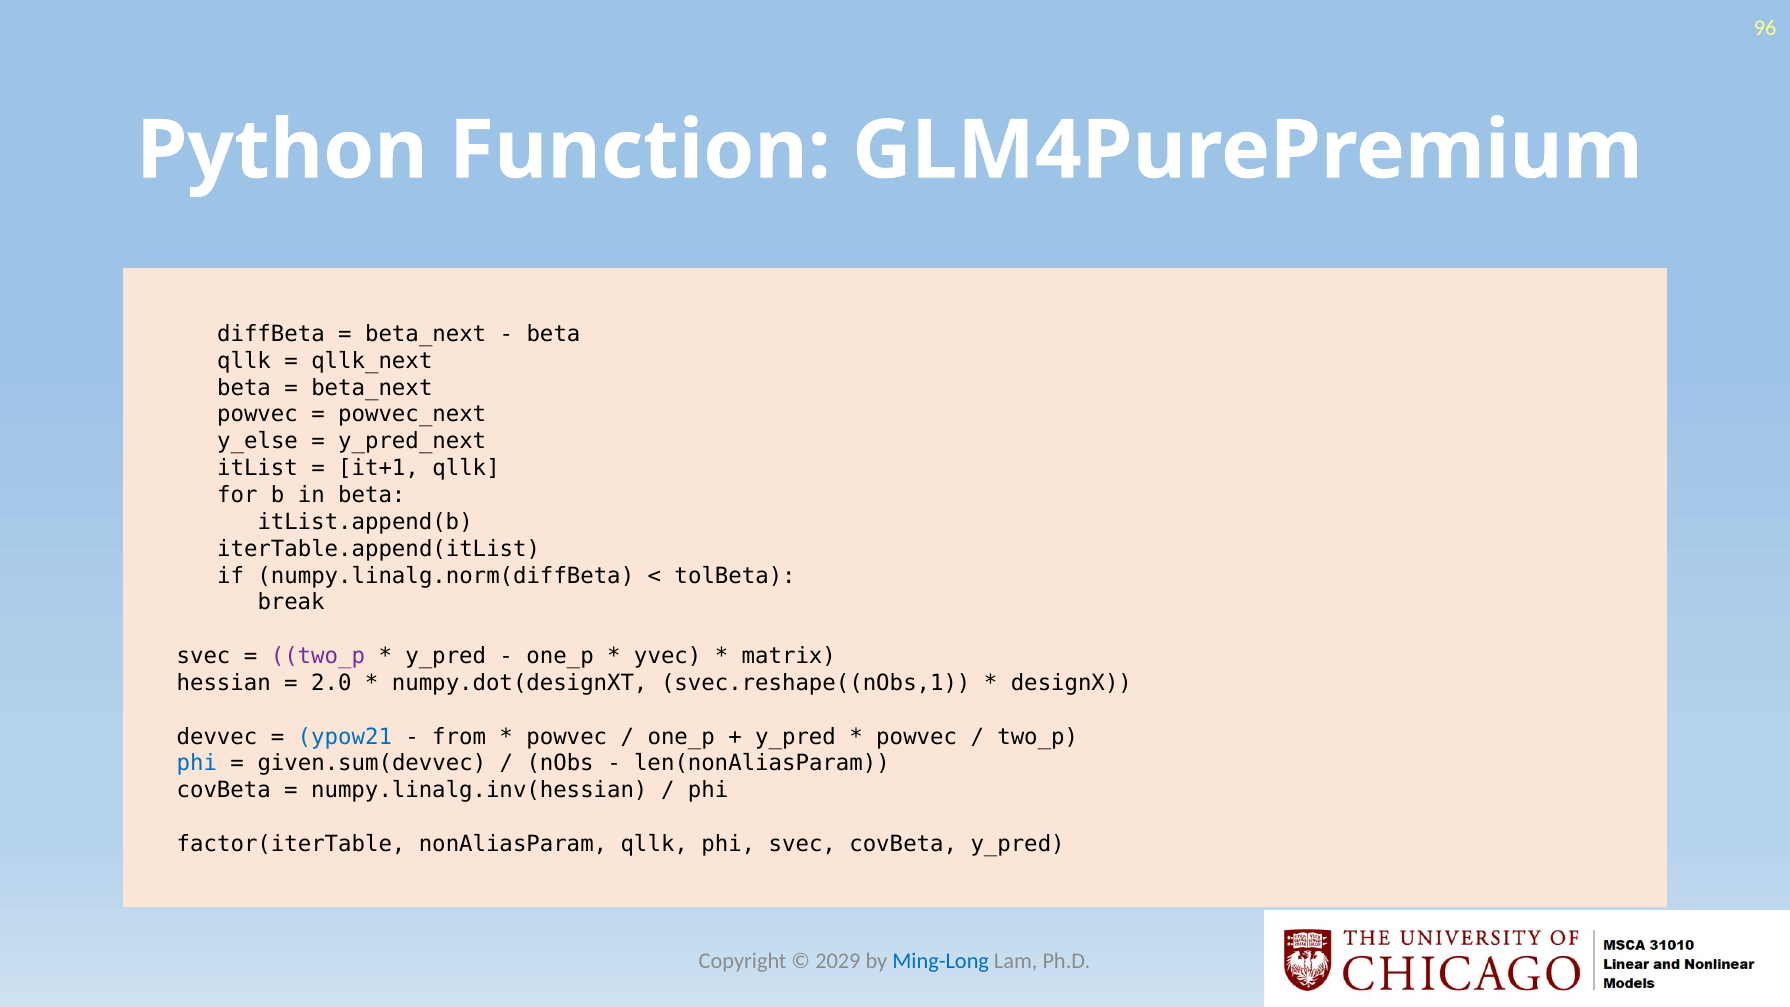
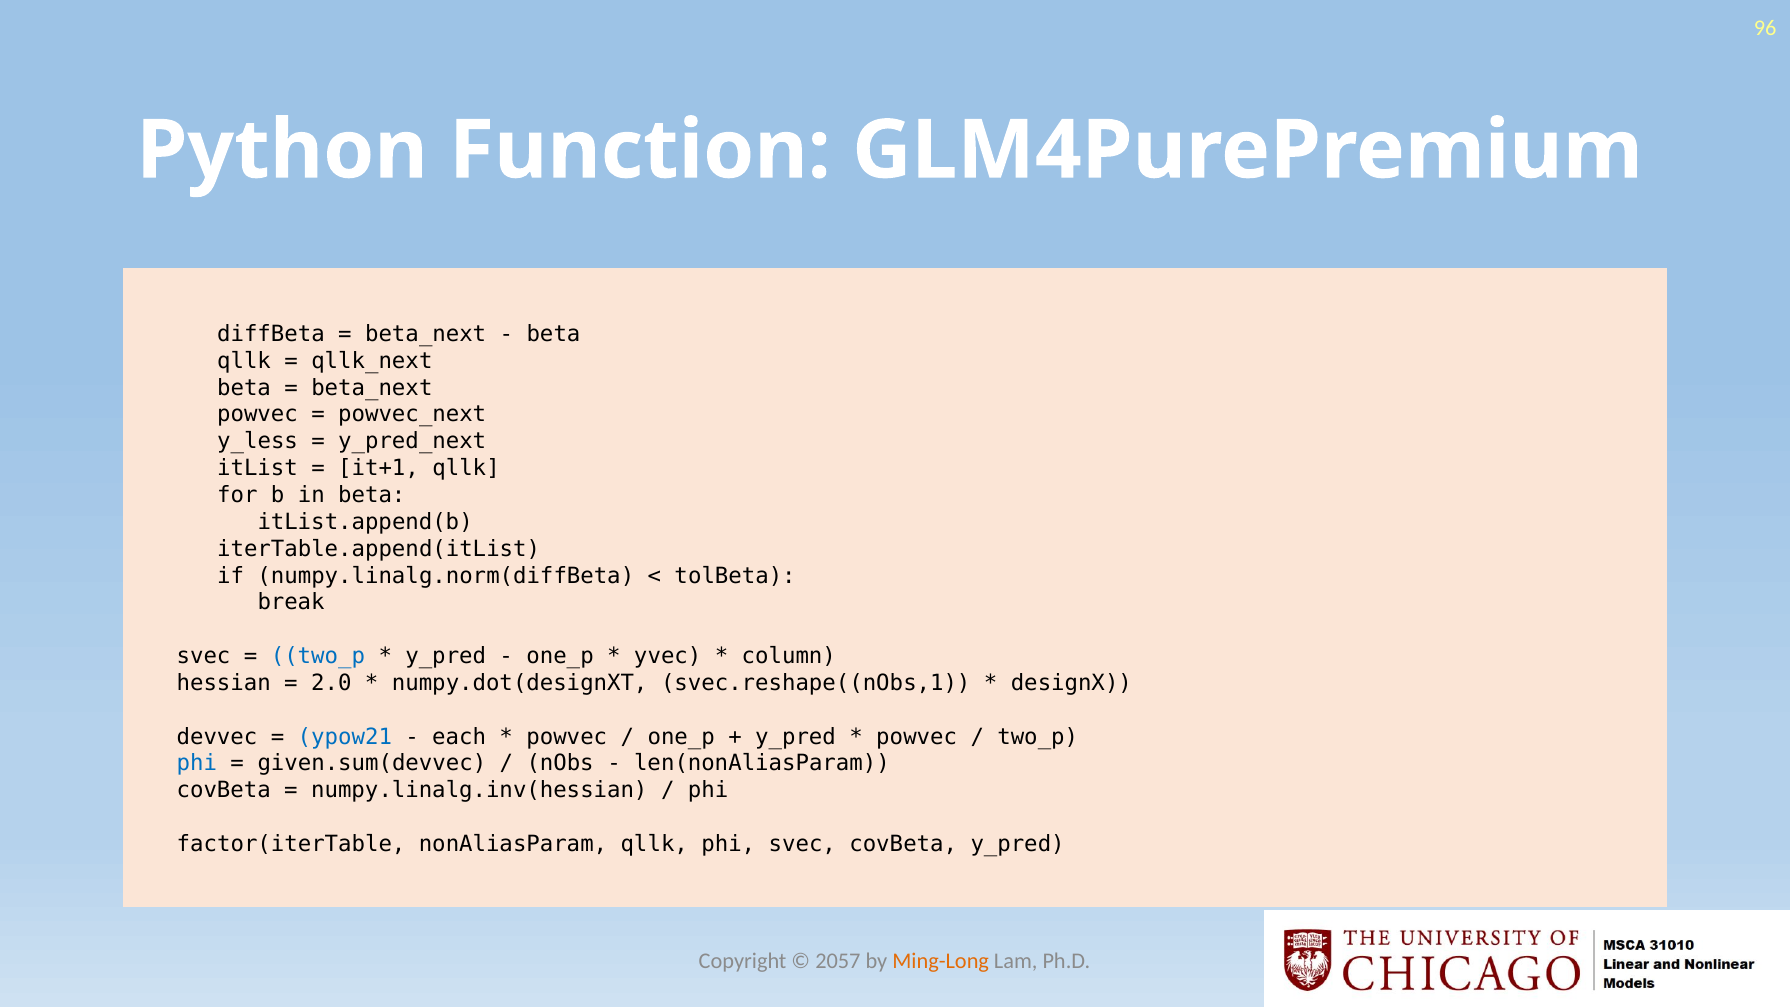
y_else: y_else -> y_less (258, 441)
two_p colour: purple -> blue (318, 656)
matrix: matrix -> column (789, 656)
from: from -> each (459, 737)
2029: 2029 -> 2057 (838, 961)
Ming-Long colour: blue -> orange (941, 961)
